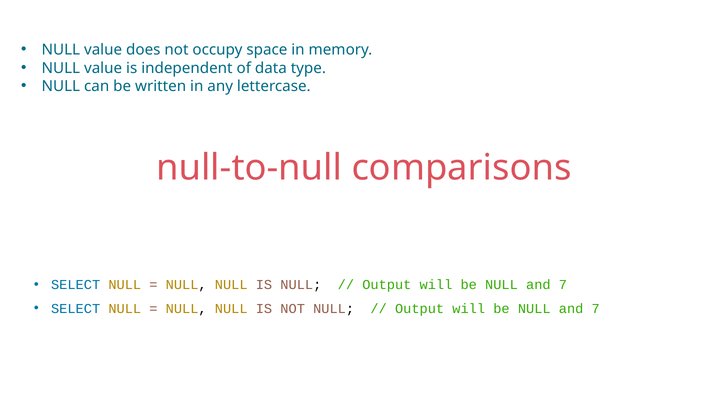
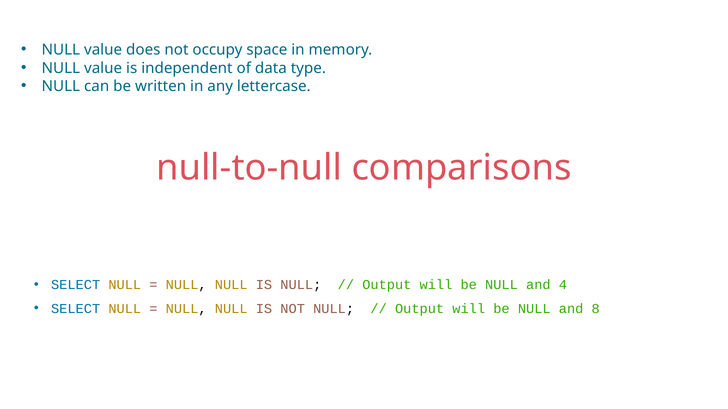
7: 7 -> 4 (563, 285)
7: 7 -> 8 (596, 309)
